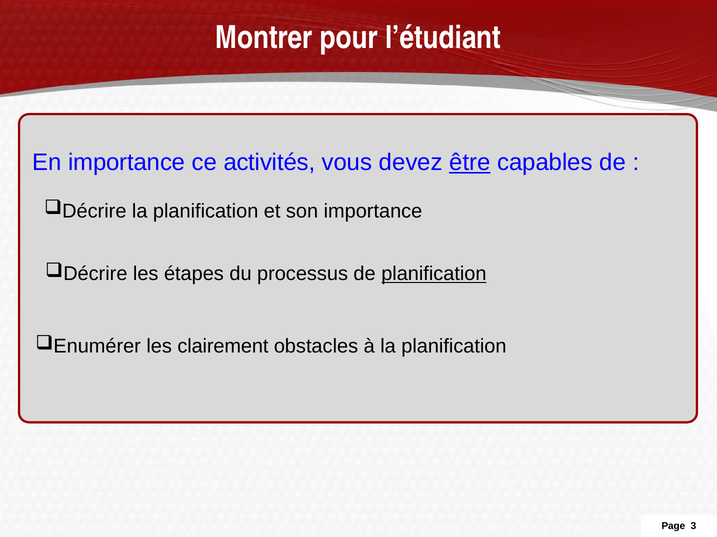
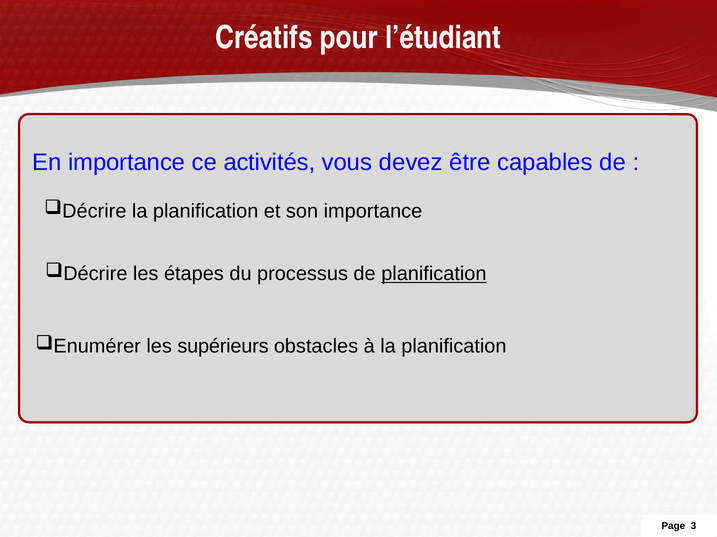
Montrer: Montrer -> Créatifs (264, 38)
être underline: present -> none (470, 163)
clairement: clairement -> supérieurs (223, 347)
